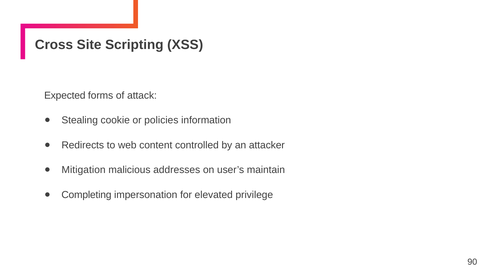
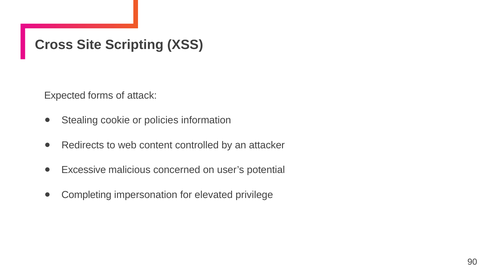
Mitigation: Mitigation -> Excessive (84, 170)
addresses: addresses -> concerned (177, 170)
maintain: maintain -> potential (266, 170)
